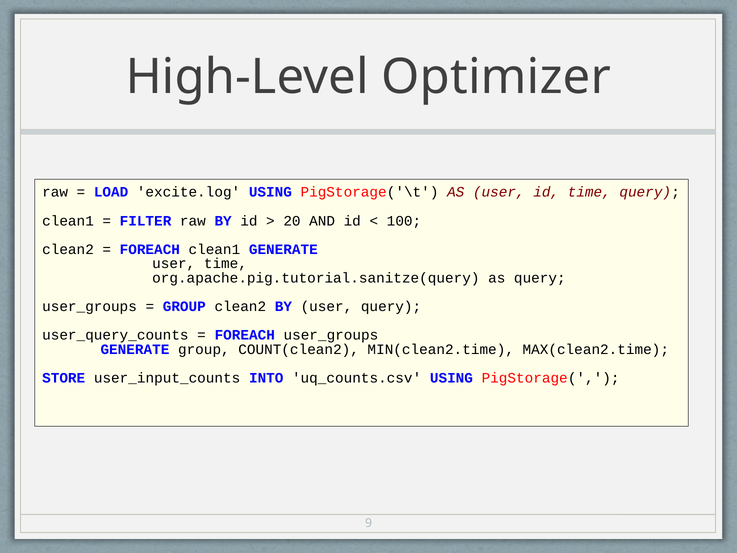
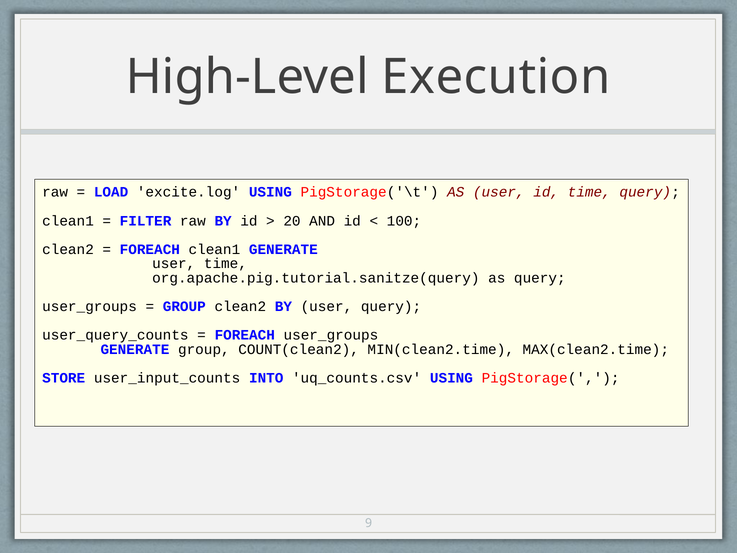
Optimizer: Optimizer -> Execution (496, 77)
